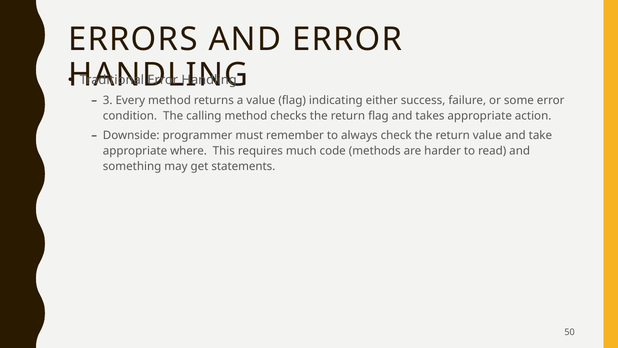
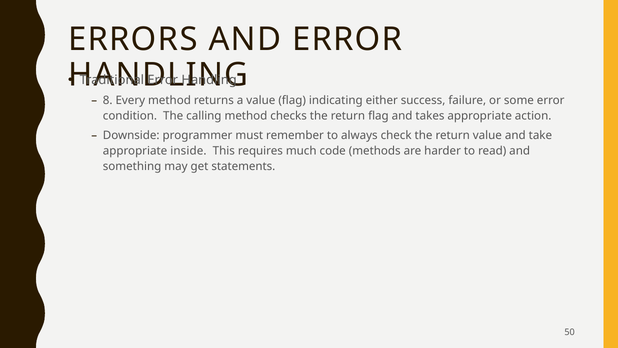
3: 3 -> 8 (108, 100)
where: where -> inside (188, 151)
